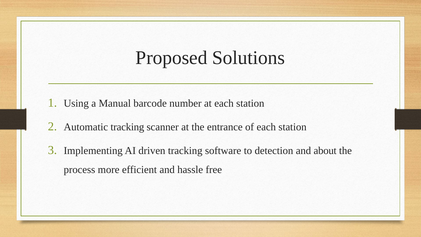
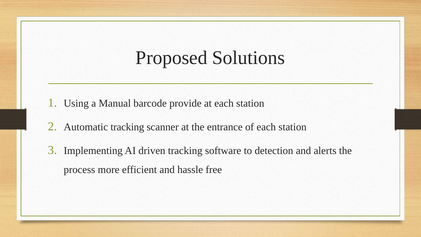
number: number -> provide (185, 103)
about: about -> alerts (325, 151)
